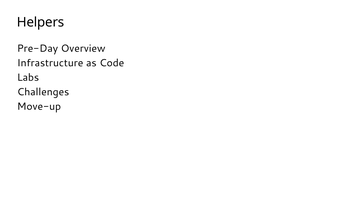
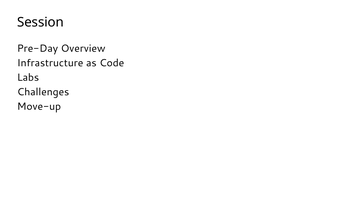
Helpers: Helpers -> Session (40, 22)
